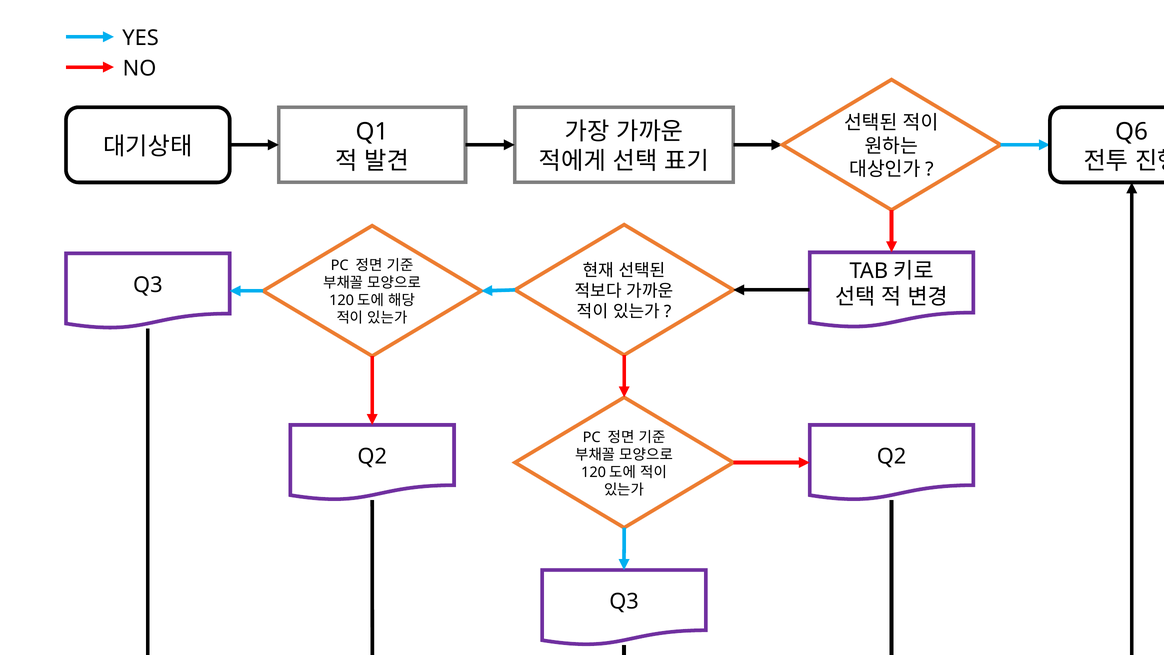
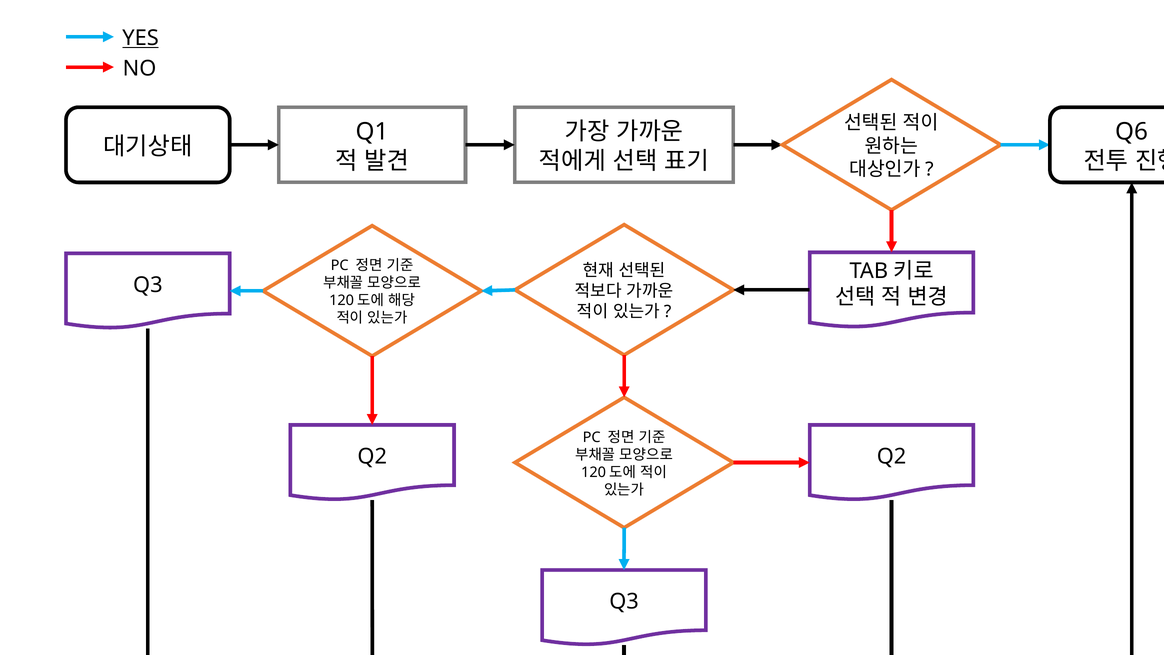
YES underline: none -> present (141, 38)
